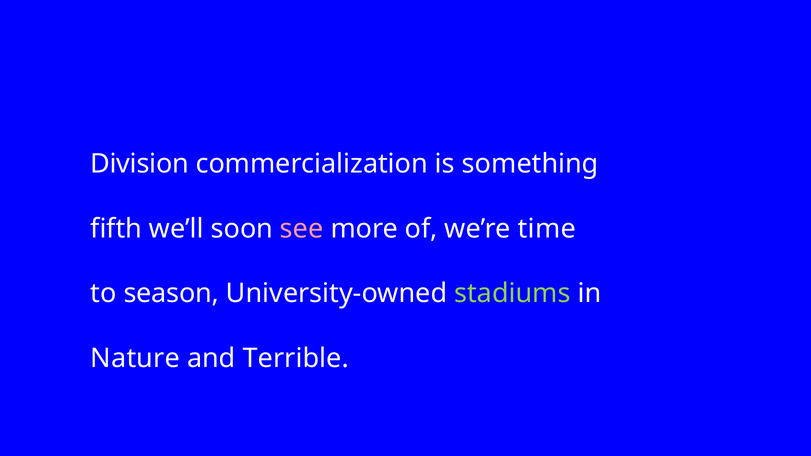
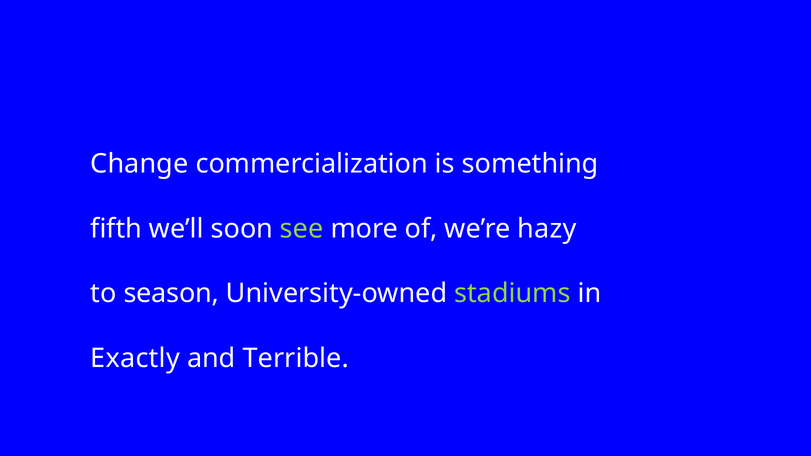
Division: Division -> Change (139, 164)
see colour: pink -> light green (302, 229)
time: time -> hazy (547, 229)
Nature: Nature -> Exactly (135, 359)
